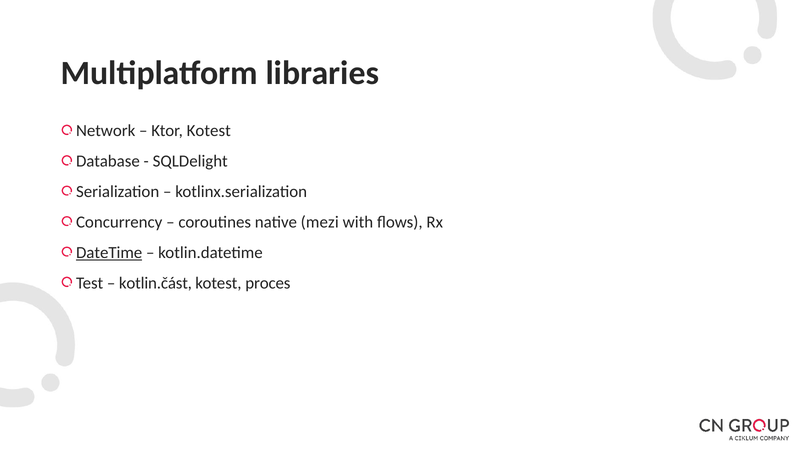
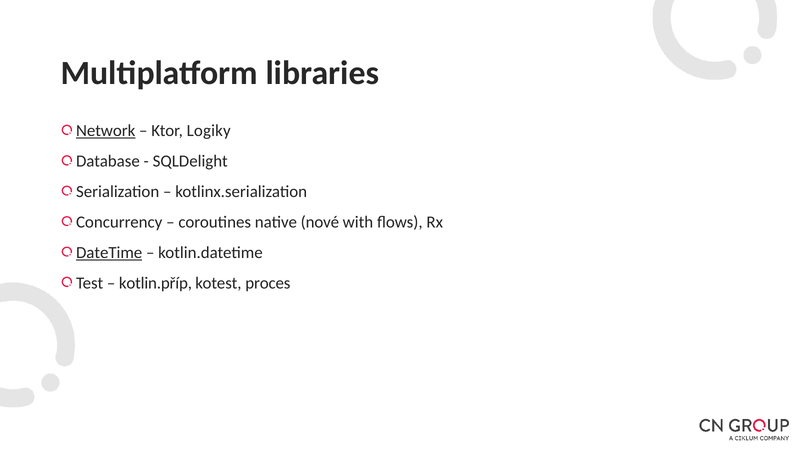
Network underline: none -> present (106, 131)
Ktor Kotest: Kotest -> Logiky (209, 131)
mezi: mezi -> nové (320, 222)
kotlin.část: kotlin.část -> kotlin.příp (155, 283)
